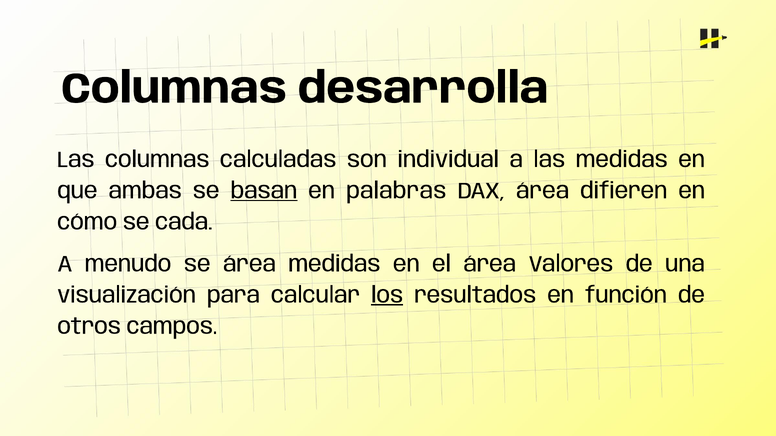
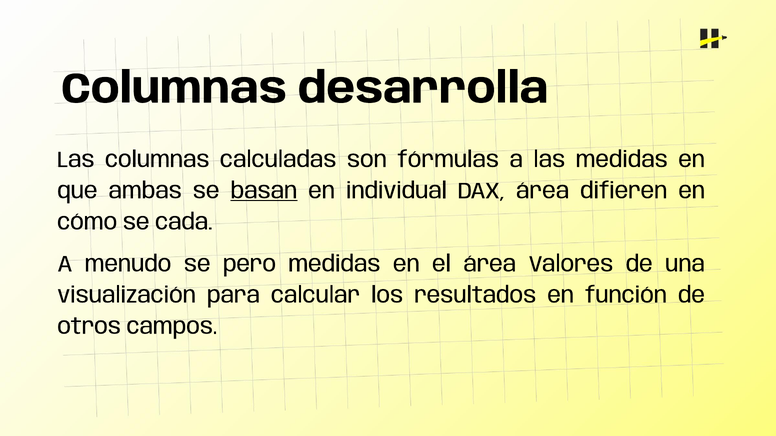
individual: individual -> fórmulas (448, 160)
palabras: palabras -> individual (397, 191)
se área: área -> pero (250, 264)
los underline: present -> none (387, 295)
